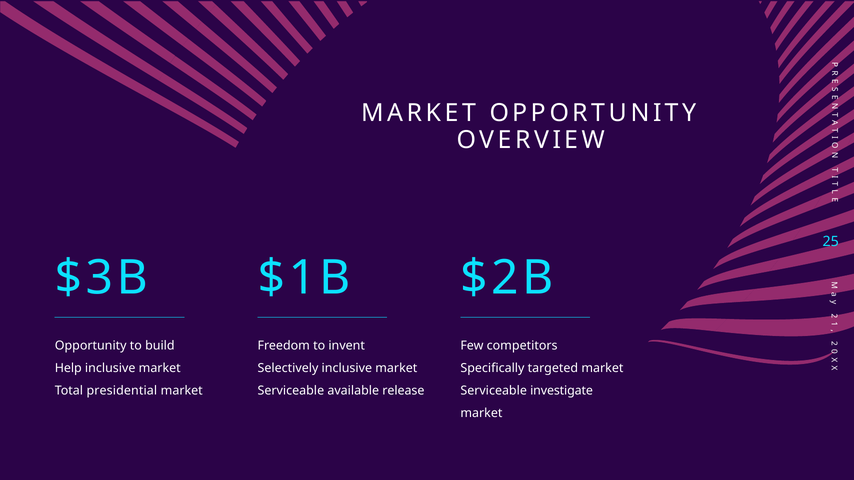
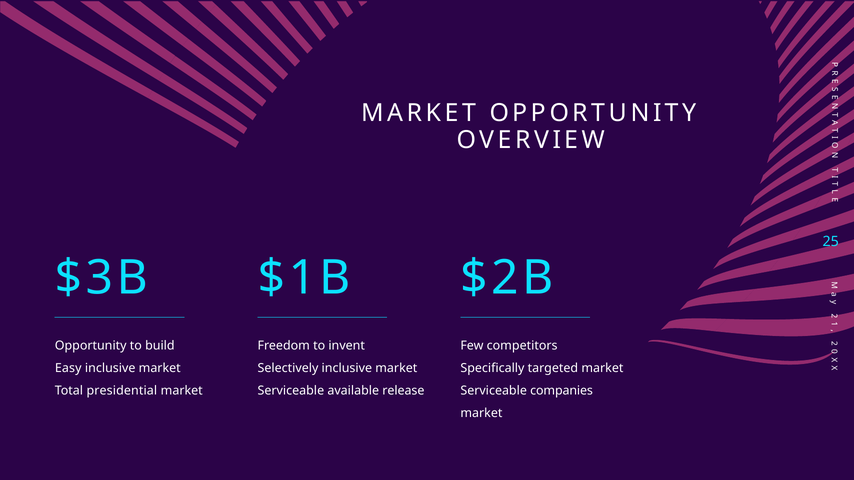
Help: Help -> Easy (68, 369)
investigate: investigate -> companies (562, 391)
